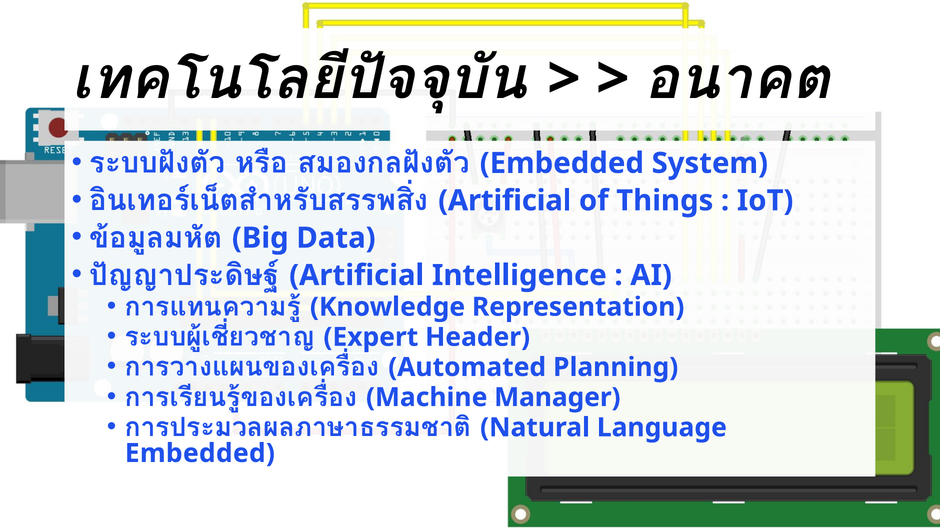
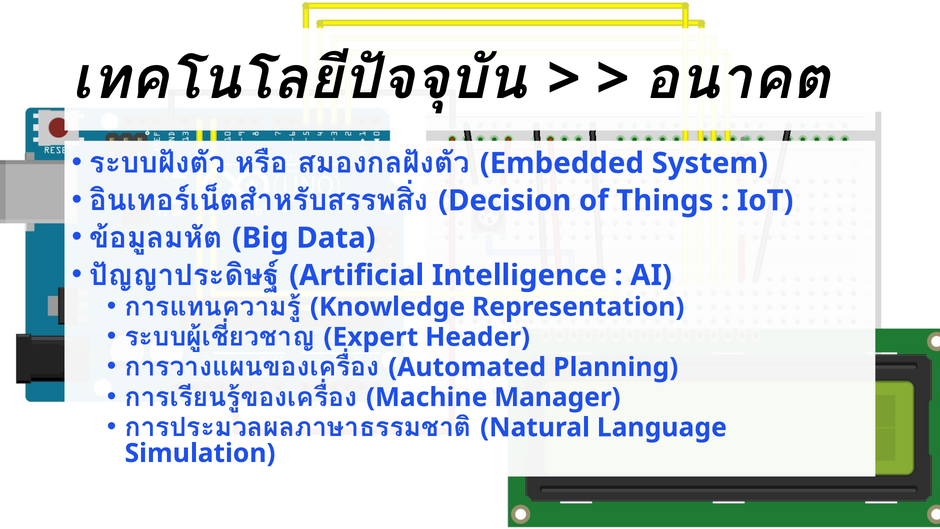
Artificial: Artificial -> Decision (505, 201)
Embedded: Embedded -> Simulation (200, 453)
